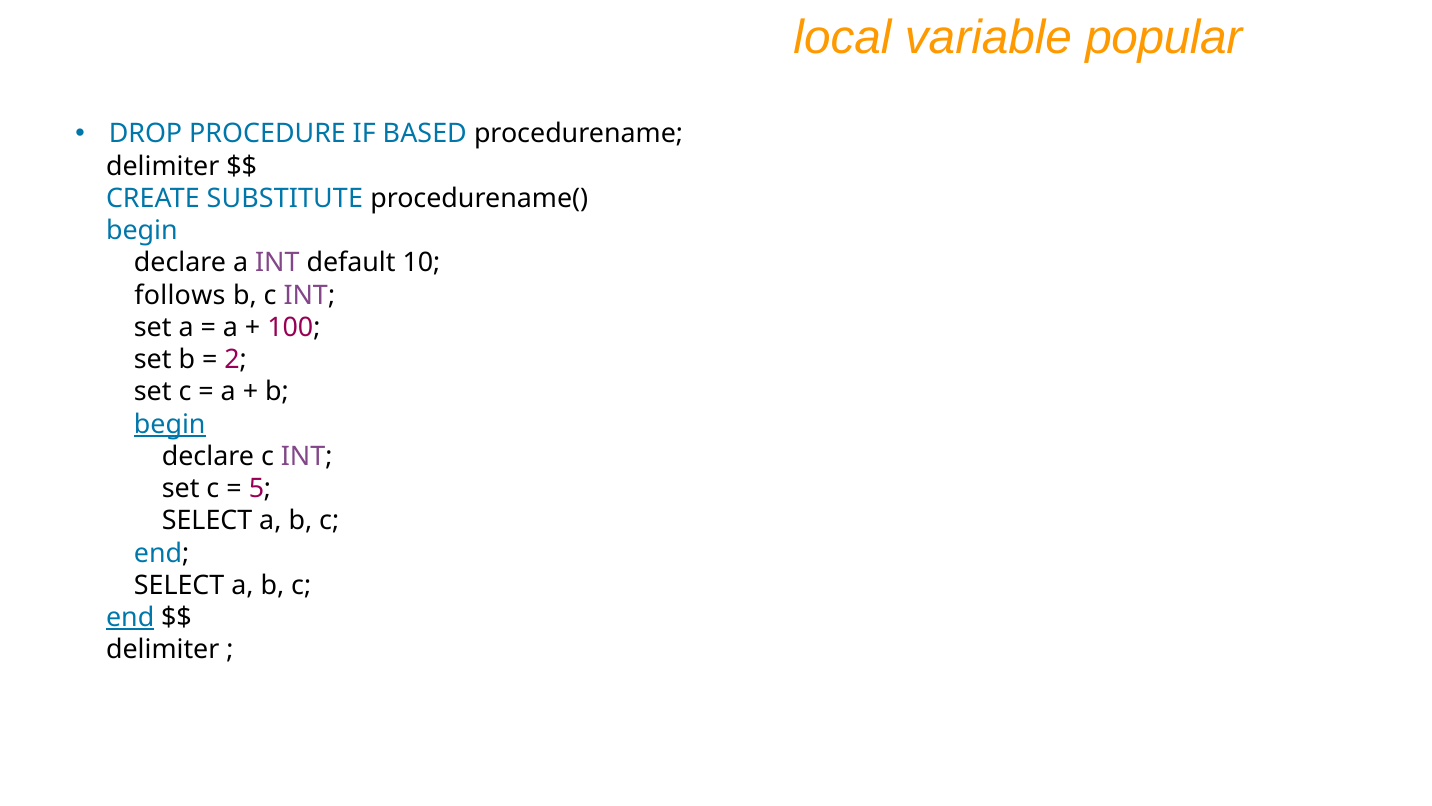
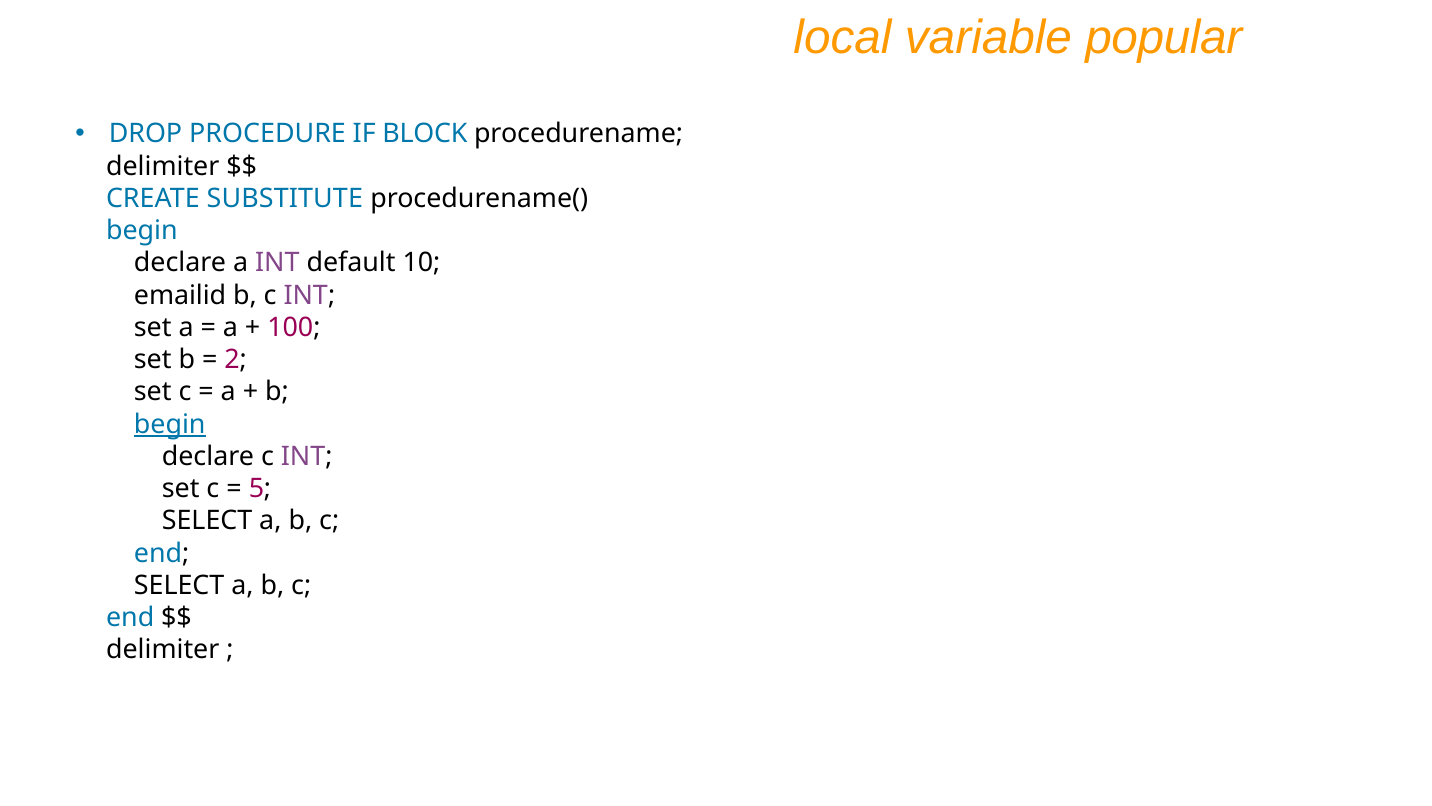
BASED: BASED -> BLOCK (425, 134)
follows: follows -> emailid (180, 295)
end underline: present -> none (130, 617)
